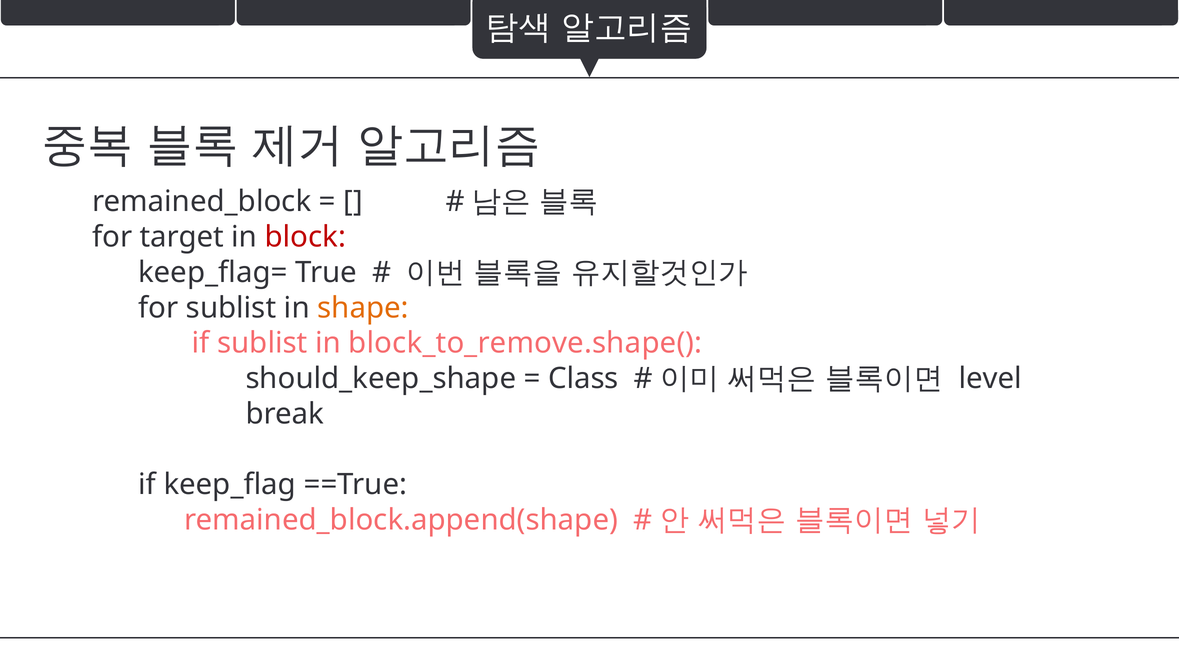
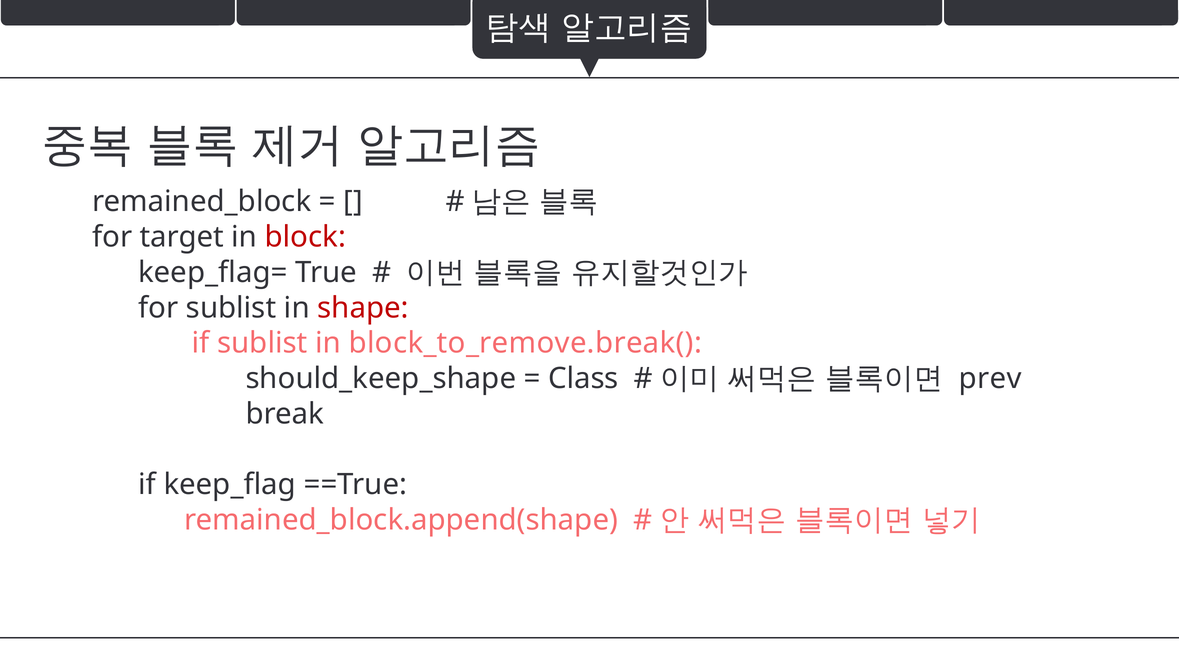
shape colour: orange -> red (363, 308)
block_to_remove.shape(: block_to_remove.shape( -> block_to_remove.break( (525, 343)
level: level -> prev (990, 379)
